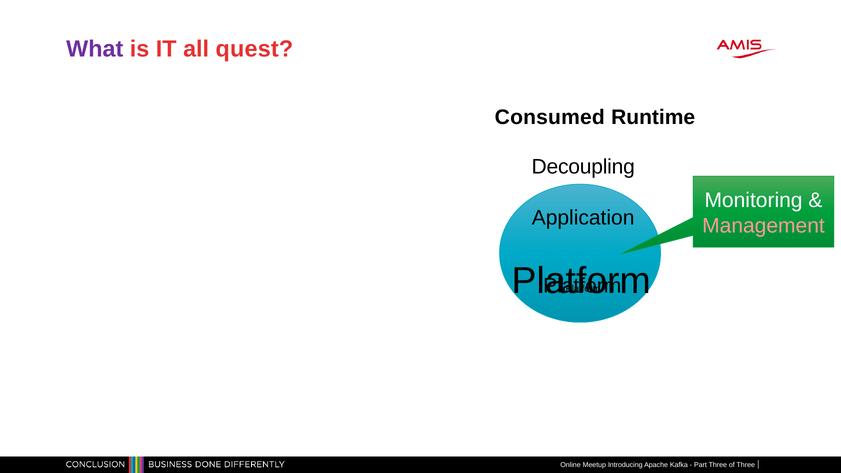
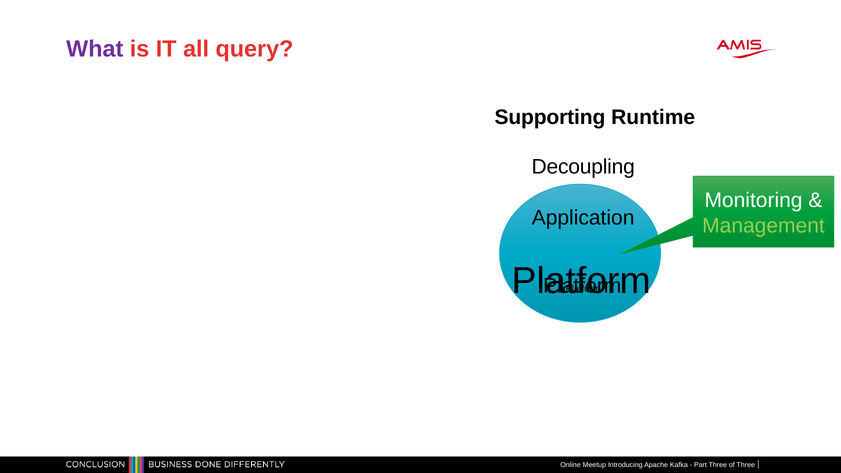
quest: quest -> query (255, 49)
Consumed: Consumed -> Supporting (550, 117)
Management colour: pink -> light green (763, 226)
